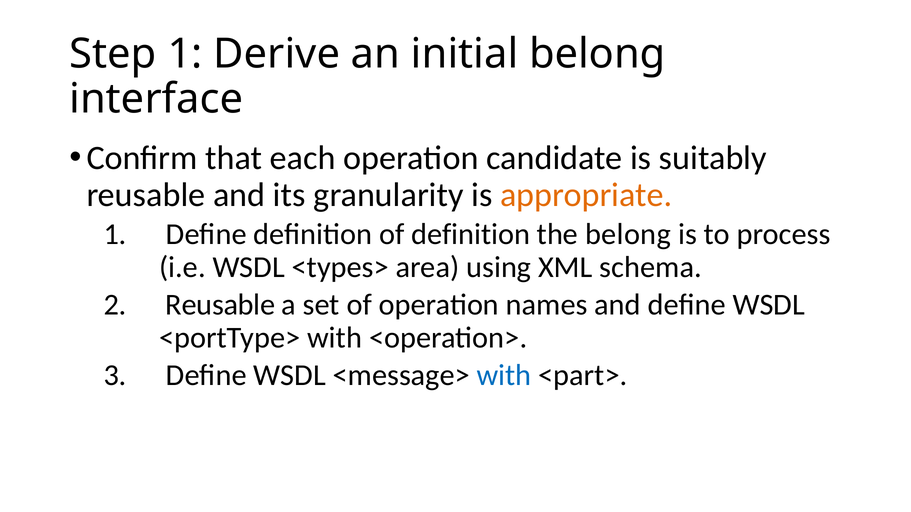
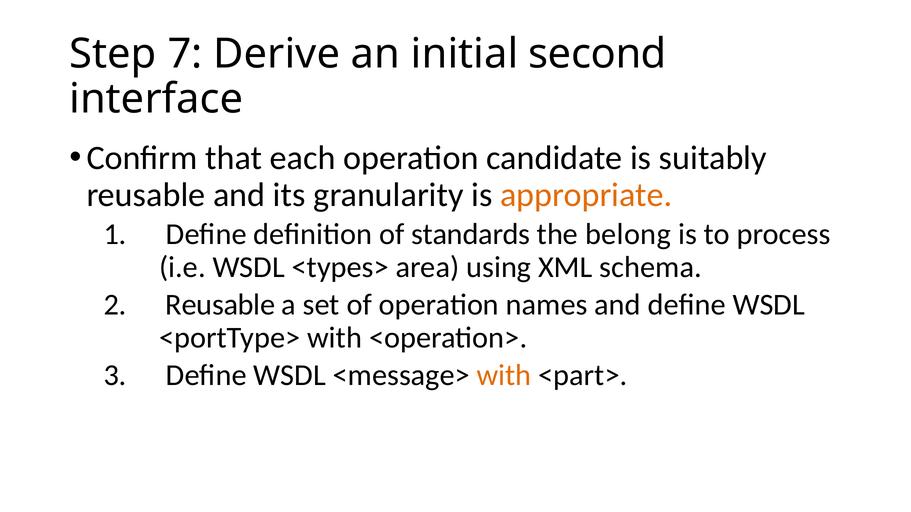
Step 1: 1 -> 7 (185, 54)
initial belong: belong -> second (597, 54)
of definition: definition -> standards (471, 235)
with colour: blue -> orange (504, 375)
